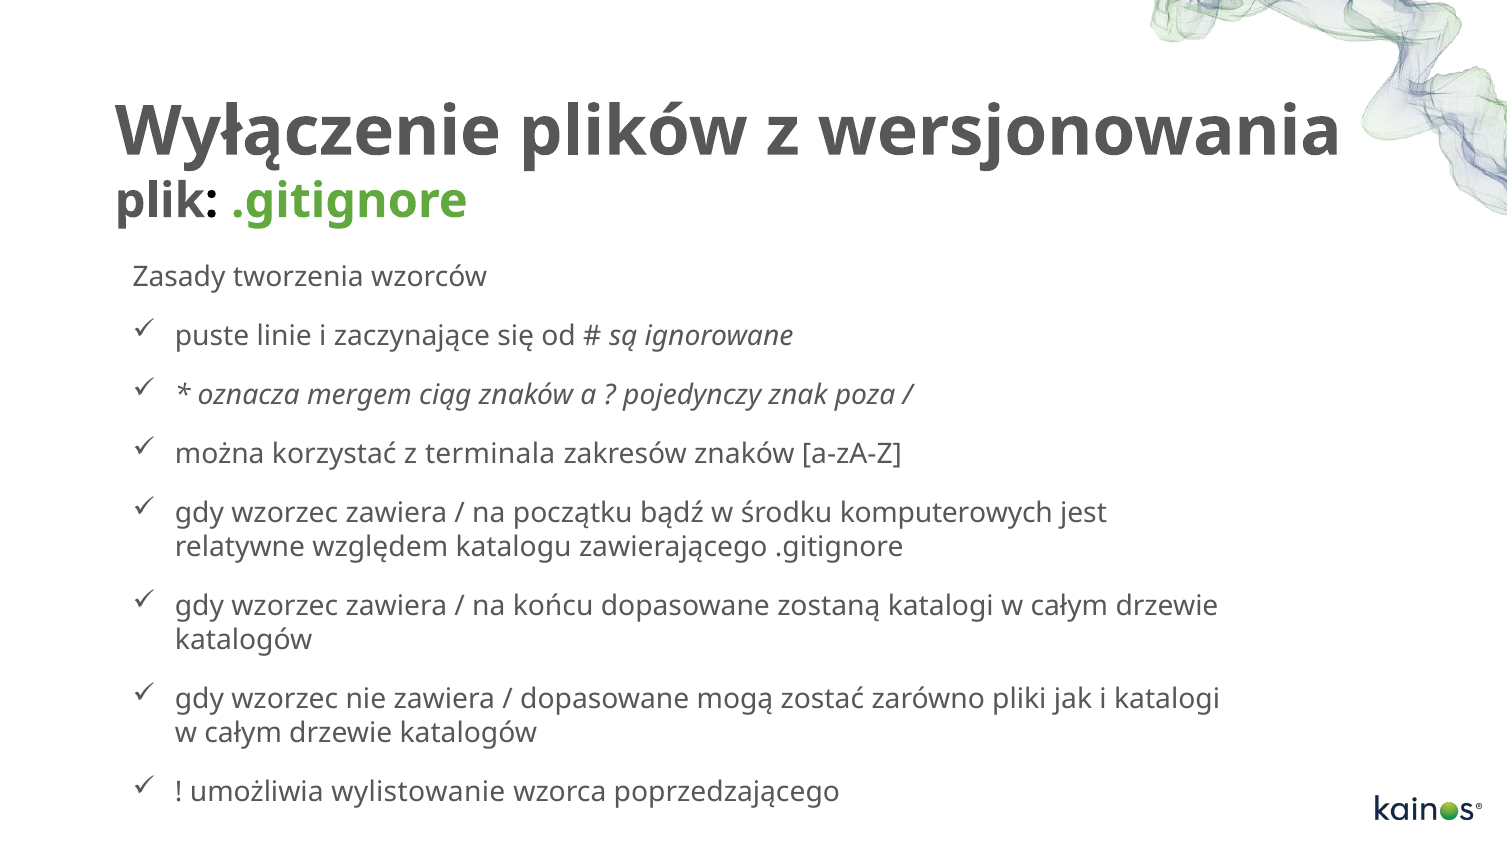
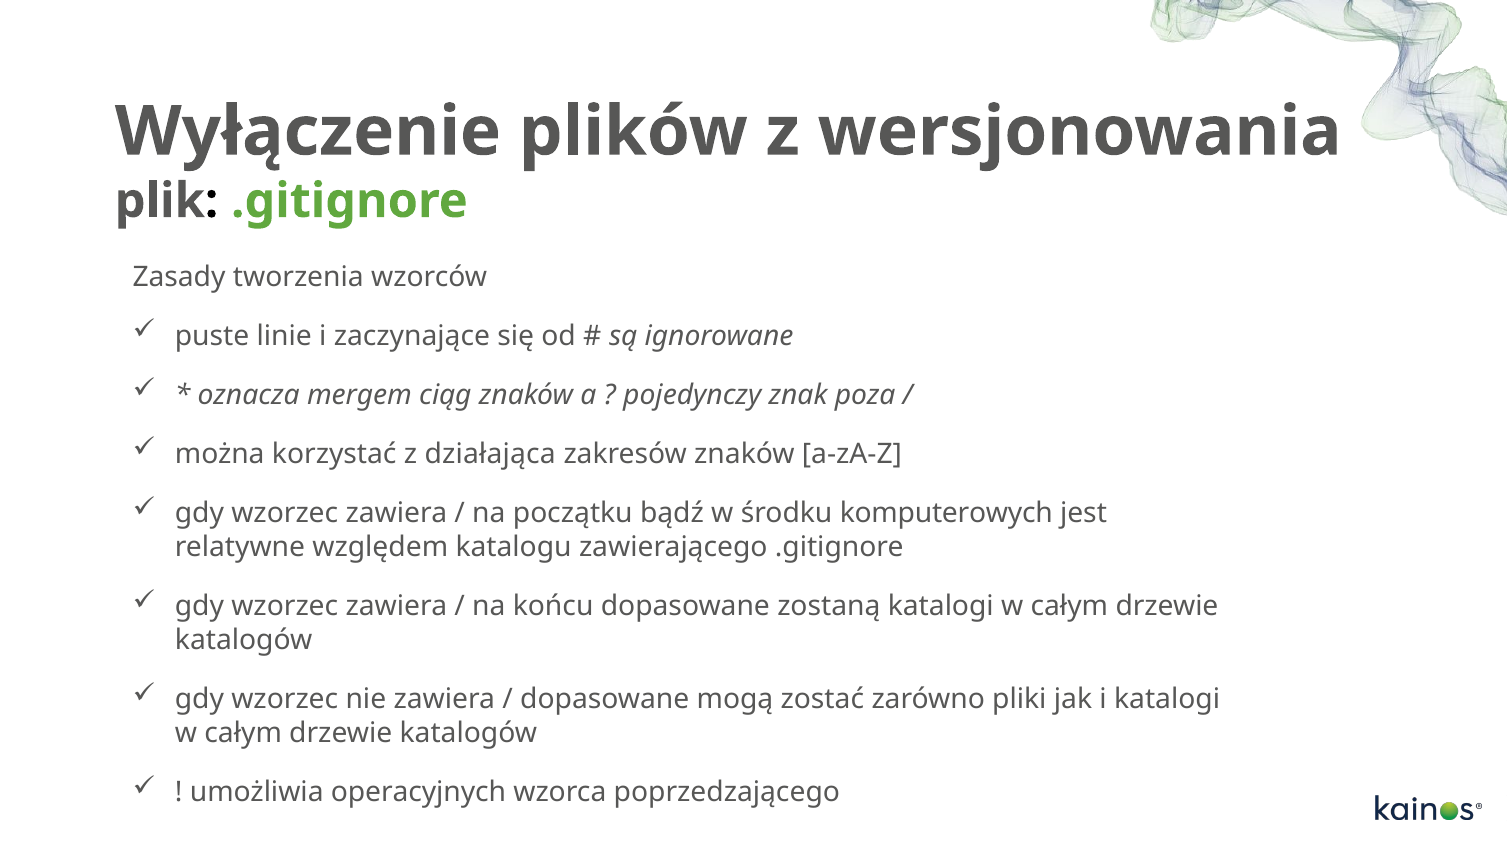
terminala: terminala -> działająca (490, 454)
wylistowanie: wylistowanie -> operacyjnych (419, 792)
